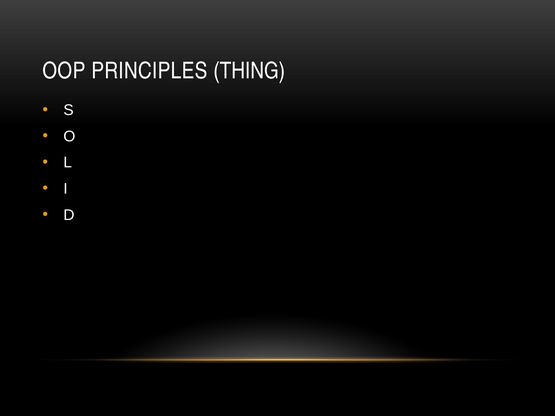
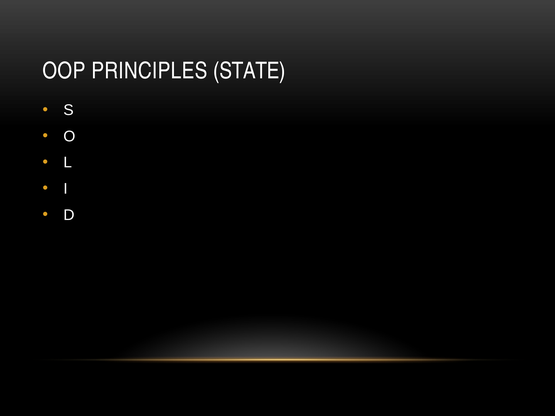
THING: THING -> STATE (249, 71)
